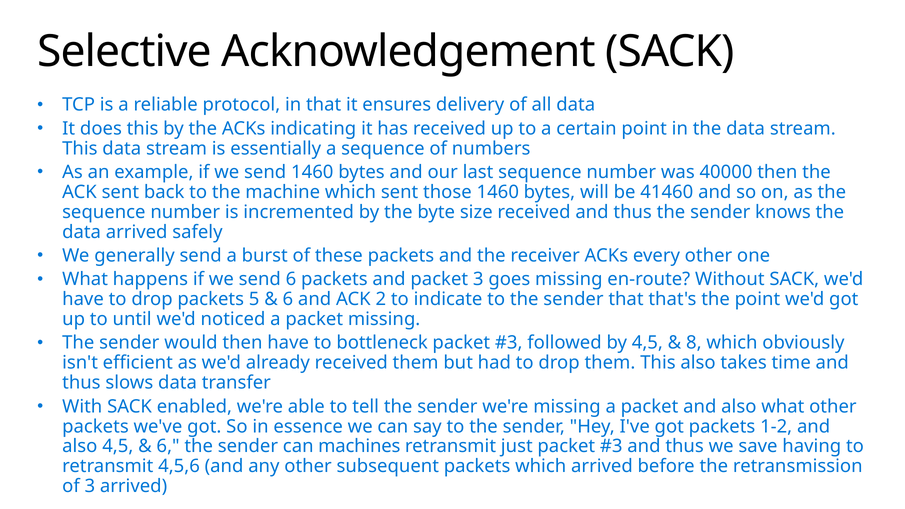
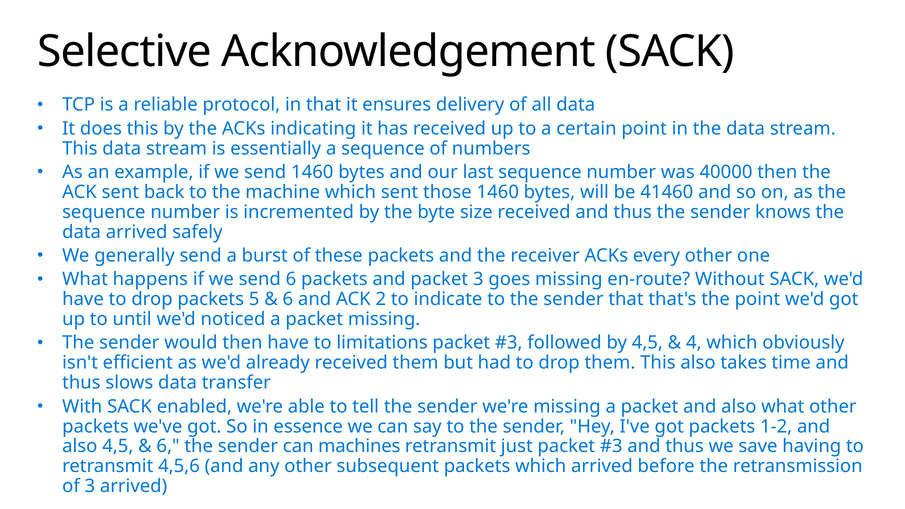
bottleneck: bottleneck -> limitations (382, 343)
8: 8 -> 4 (694, 343)
